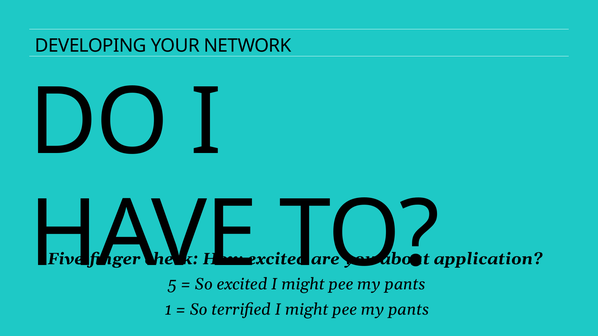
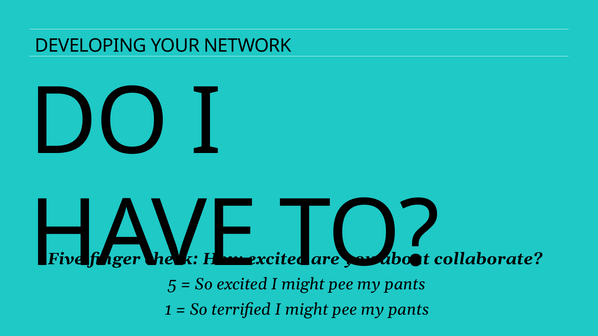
application: application -> collaborate (488, 259)
